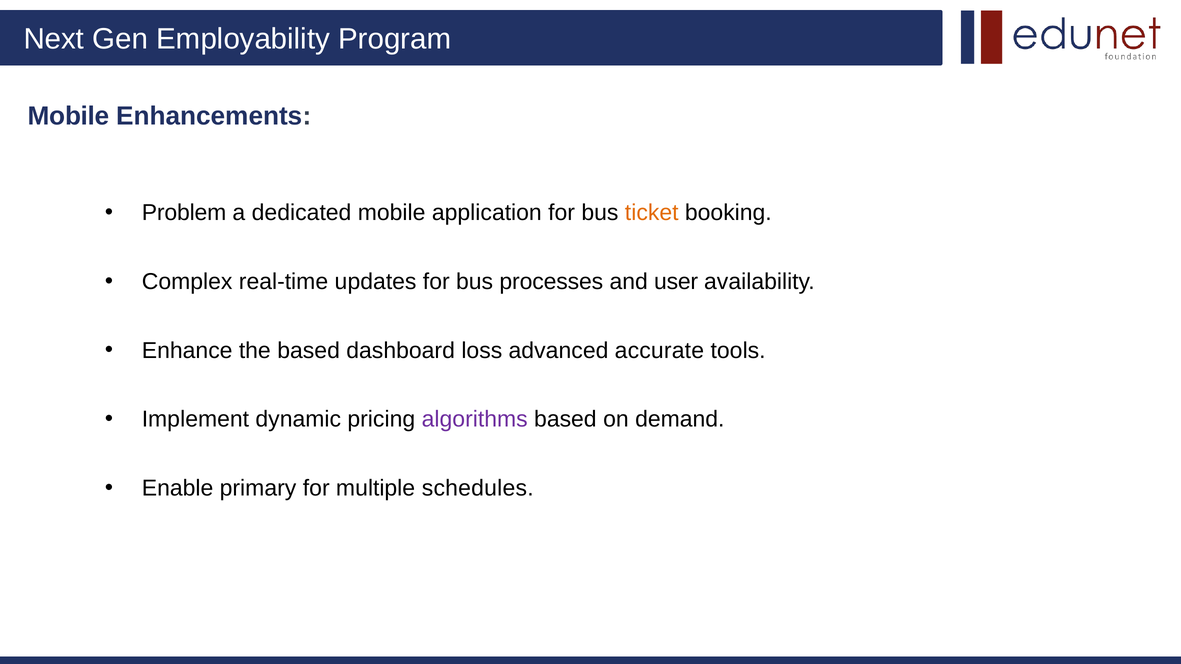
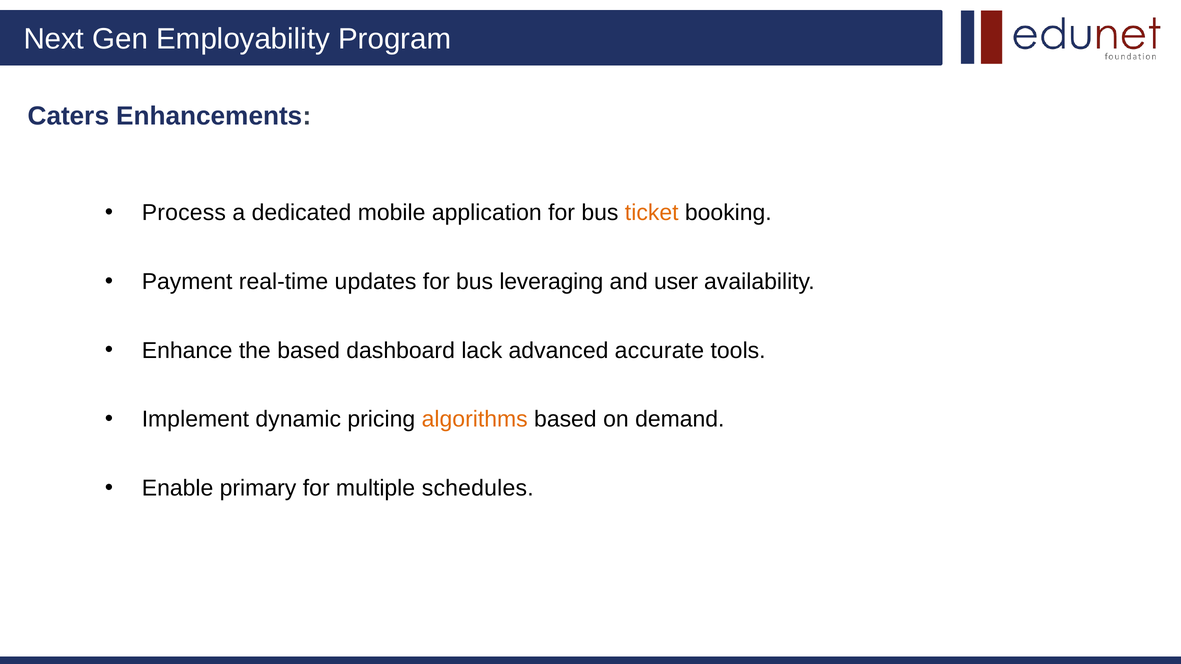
Mobile: Mobile -> Caters (68, 116)
Problem: Problem -> Process (184, 213)
Complex: Complex -> Payment (187, 282)
processes: processes -> leveraging (551, 282)
loss: loss -> lack (482, 351)
algorithms colour: purple -> orange (475, 420)
